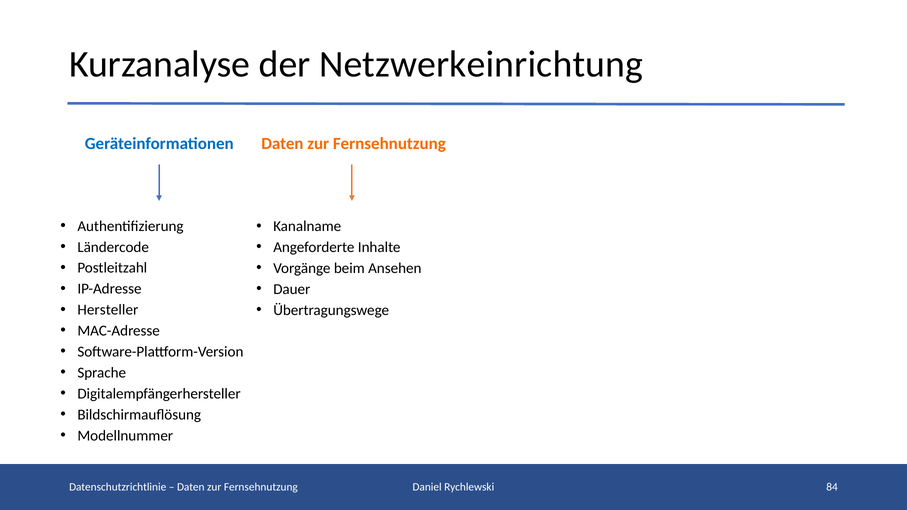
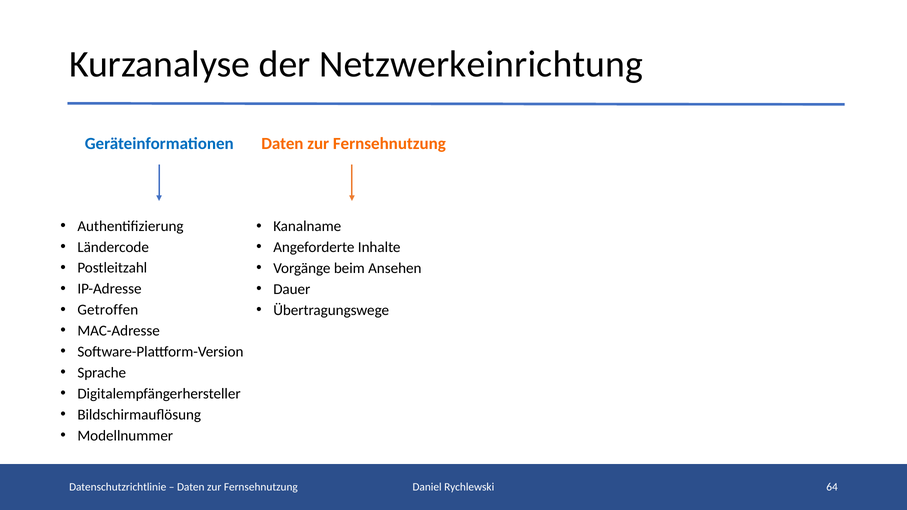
Hersteller: Hersteller -> Getroffen (108, 310)
84: 84 -> 64 (832, 487)
